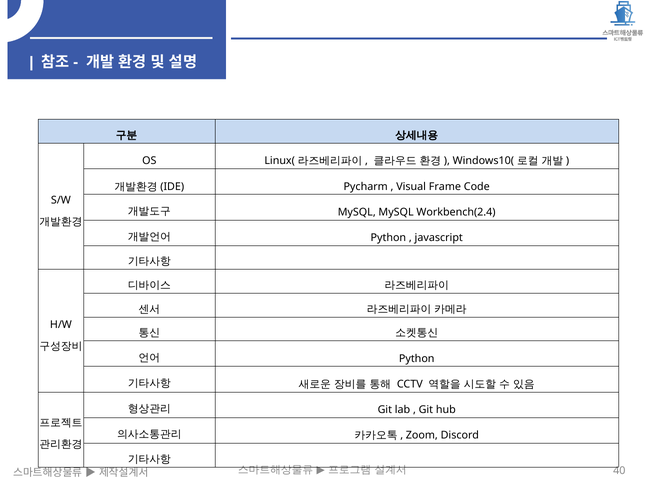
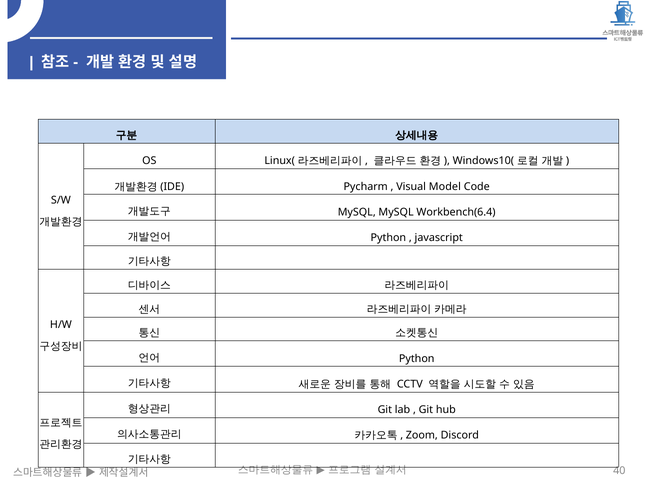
Frame: Frame -> Model (445, 187)
Workbench(2.4: Workbench(2.4 -> Workbench(6.4 (456, 212)
